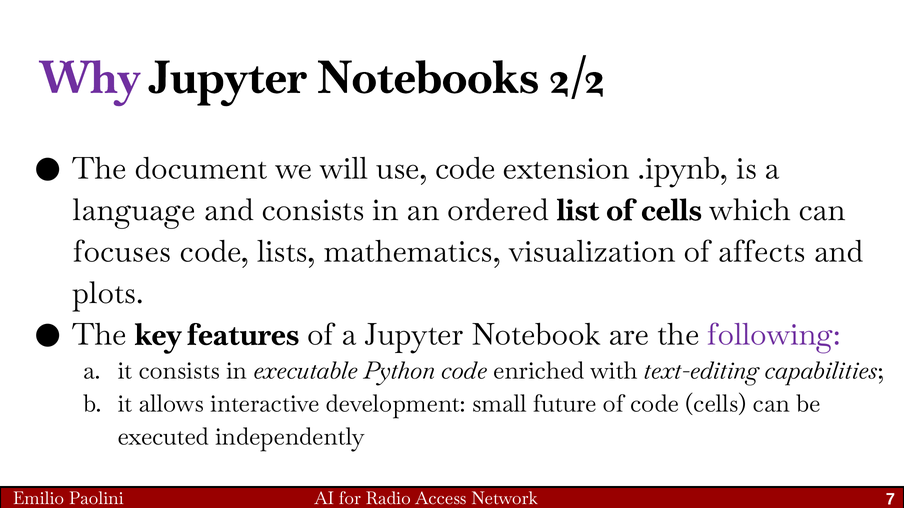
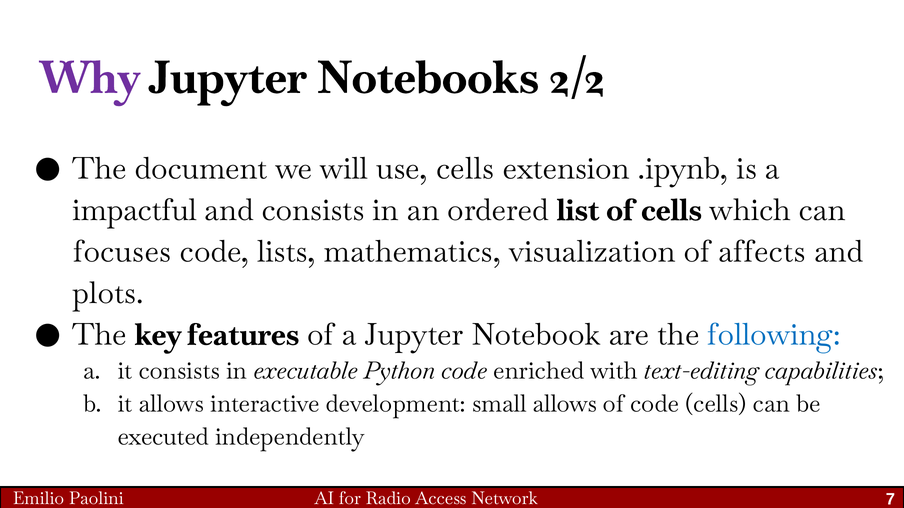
use code: code -> cells (465, 169)
language: language -> impactful (135, 211)
following colour: purple -> blue (774, 335)
small future: future -> allows (565, 404)
